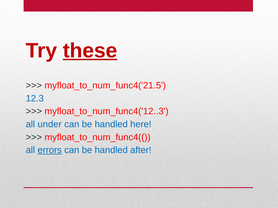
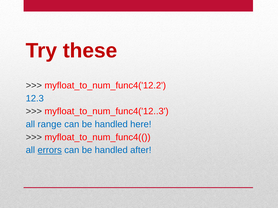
these underline: present -> none (90, 51)
myfloat_to_num_func4('21.5: myfloat_to_num_func4('21.5 -> myfloat_to_num_func4('12.2 (105, 86)
under: under -> range (50, 125)
